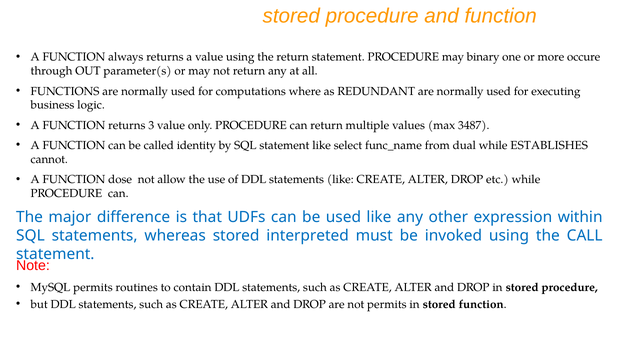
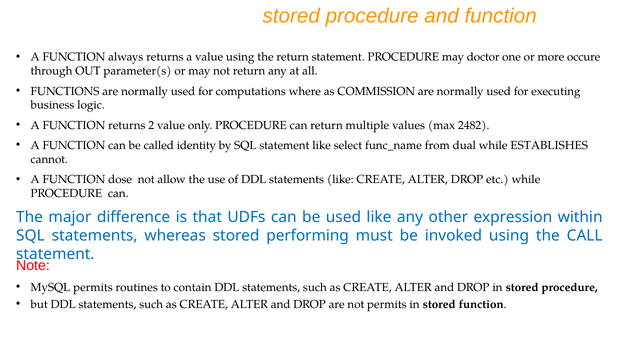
binary: binary -> doctor (483, 57)
REDUNDANT: REDUNDANT -> COMMISSION (376, 91)
3: 3 -> 2 (151, 125)
3487: 3487 -> 2482 (474, 125)
interpreted: interpreted -> performing (308, 236)
